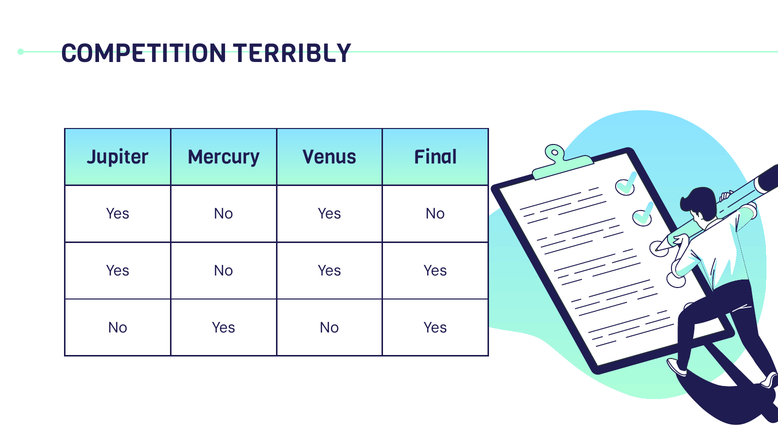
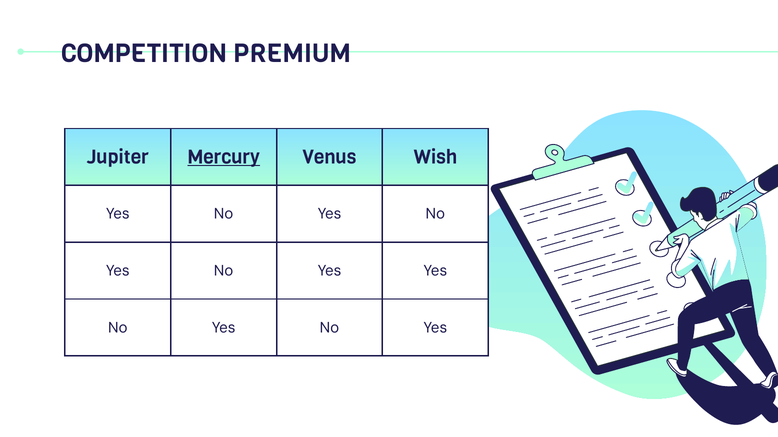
TERRIBLY: TERRIBLY -> PREMIUM (292, 54)
Mercury underline: none -> present (224, 157)
Final: Final -> Wish (435, 157)
